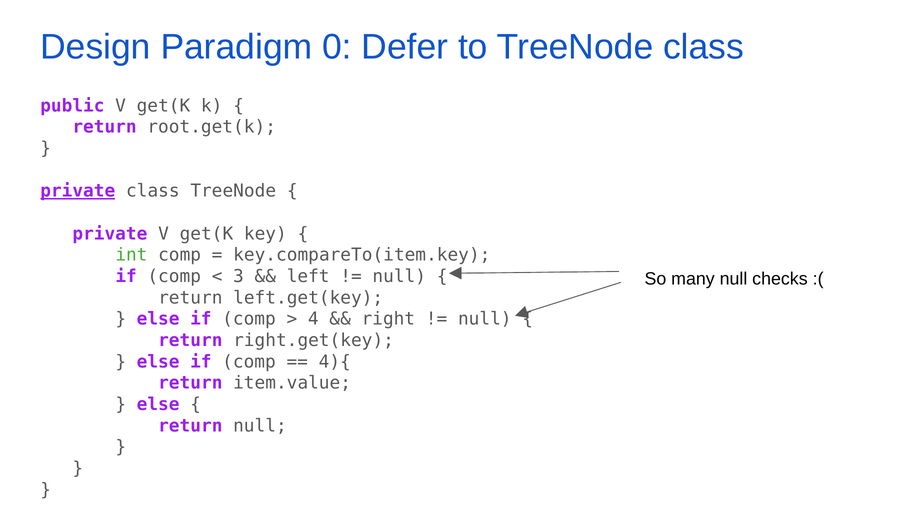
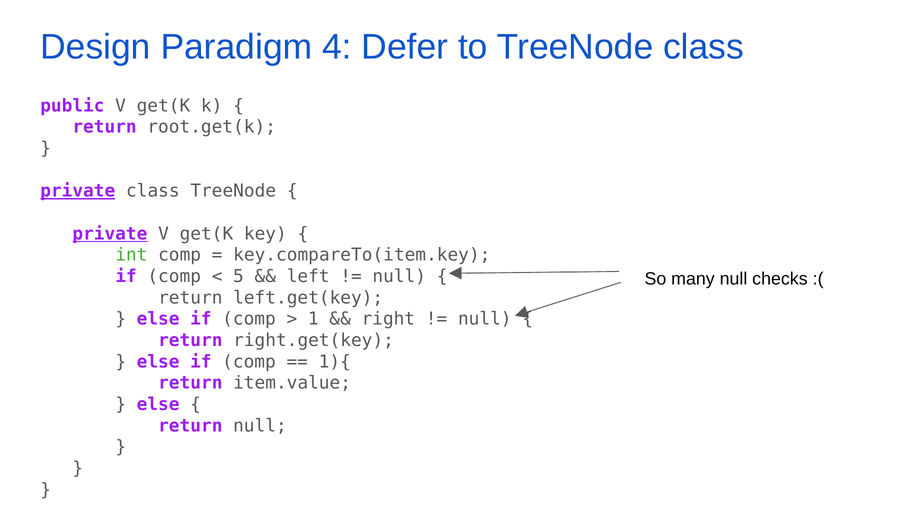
0: 0 -> 4 (337, 47)
private underline: none -> present (110, 234)
3: 3 -> 5 (238, 277)
4: 4 -> 1 (313, 319)
4){: 4){ -> 1){ (335, 362)
